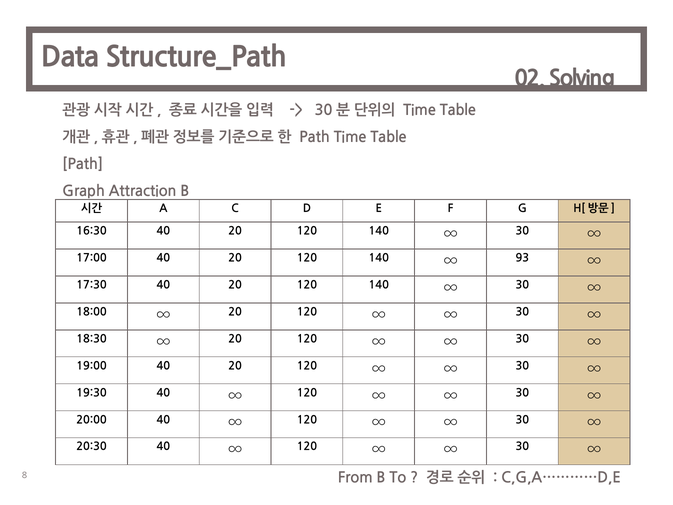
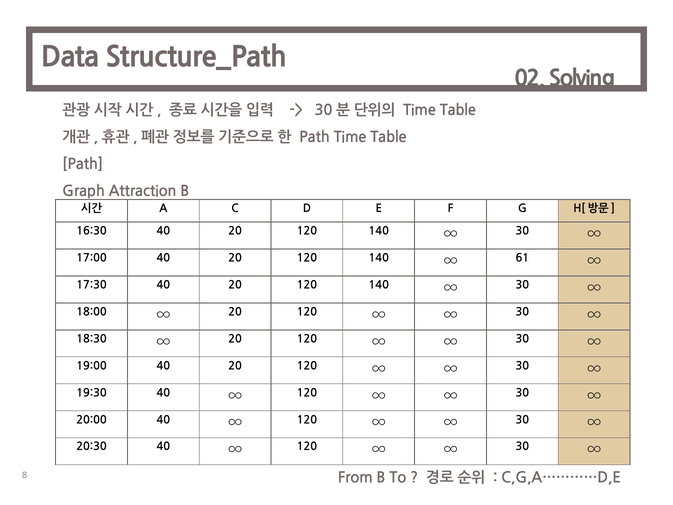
93: 93 -> 61 (522, 258)
